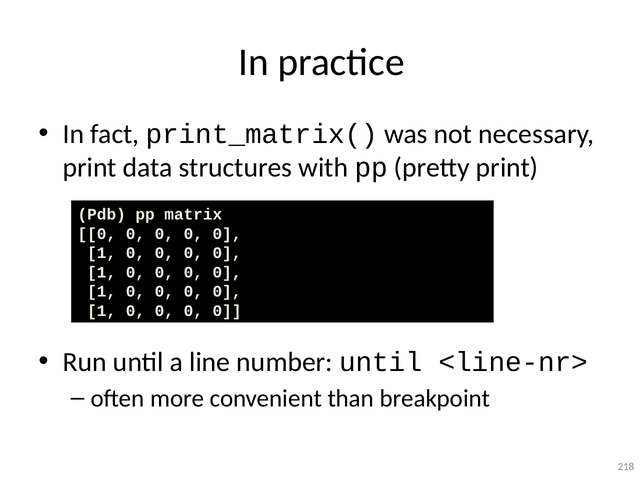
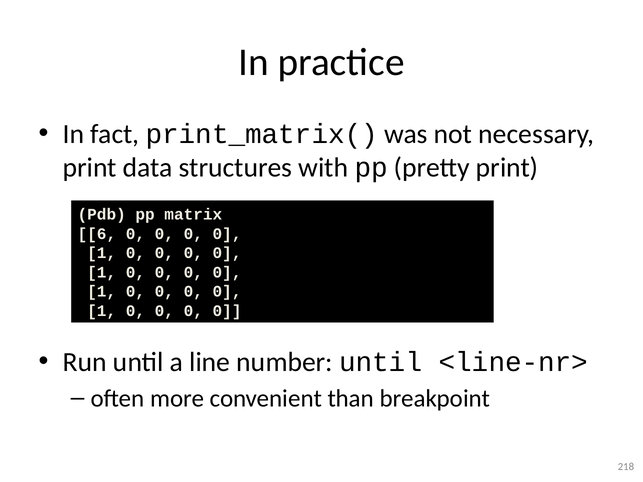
0: 0 -> 6 (97, 234)
